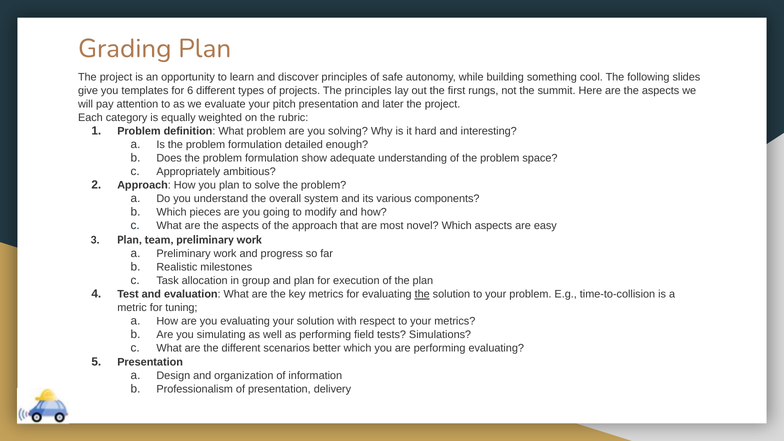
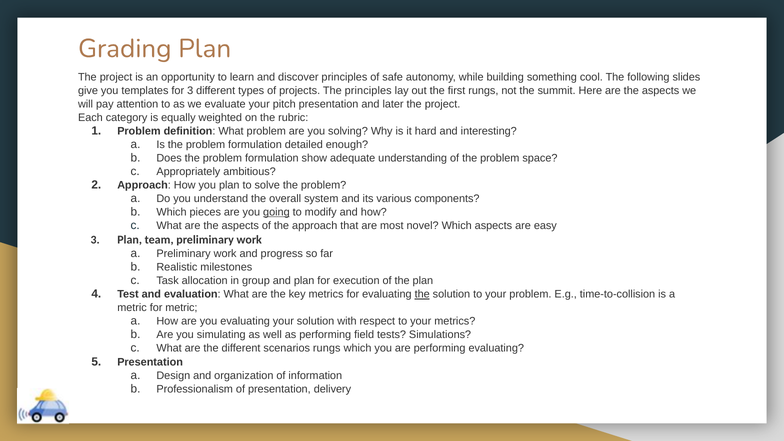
for 6: 6 -> 3 (190, 90)
going underline: none -> present (276, 212)
for tuning: tuning -> metric (181, 308)
scenarios better: better -> rungs (327, 348)
